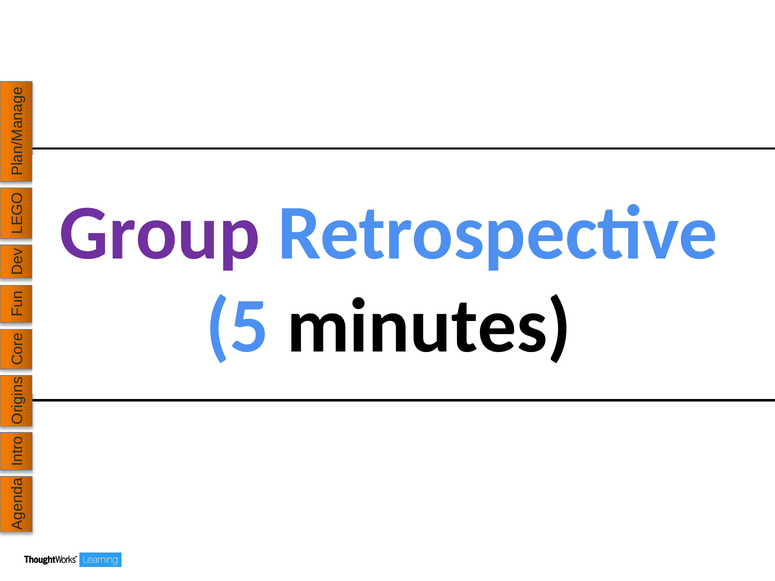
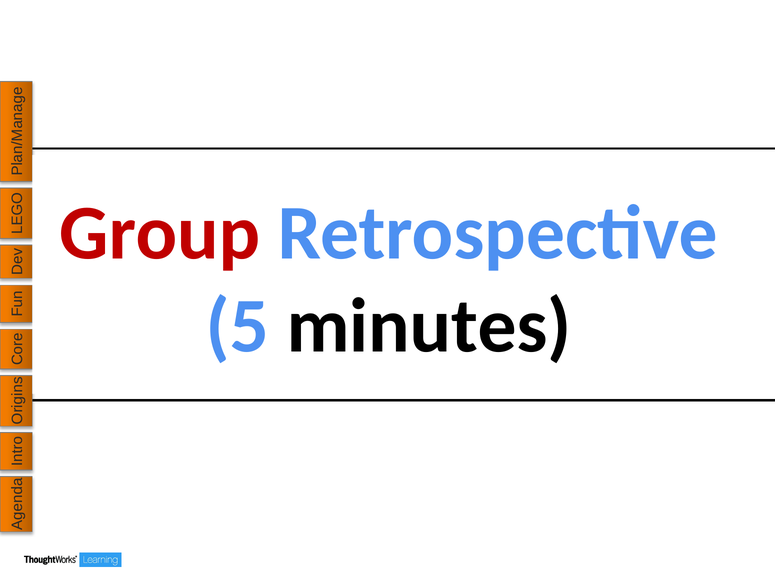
Group colour: purple -> red (160, 233)
